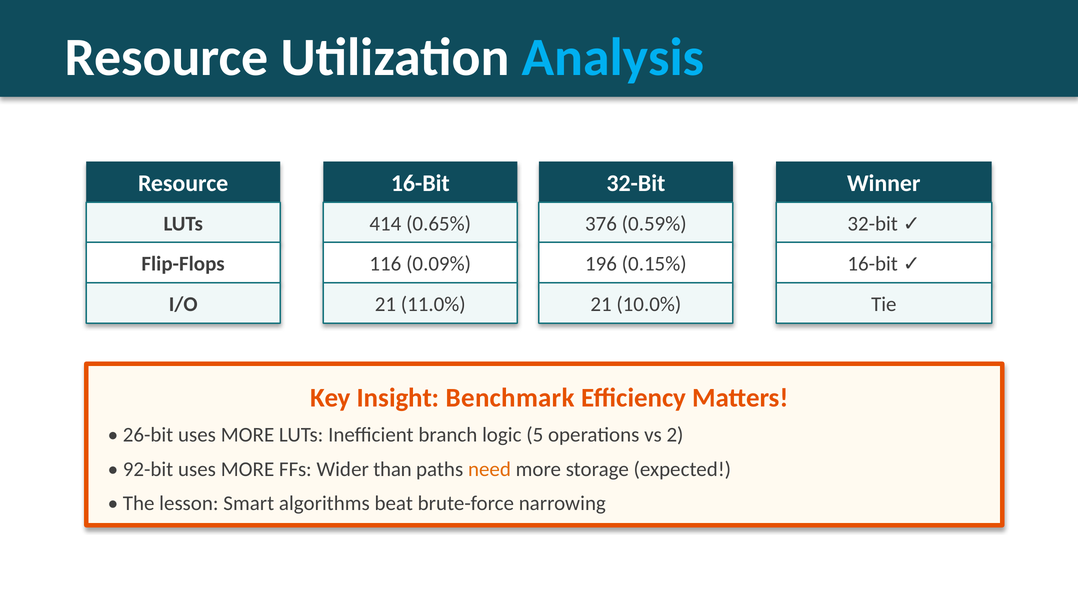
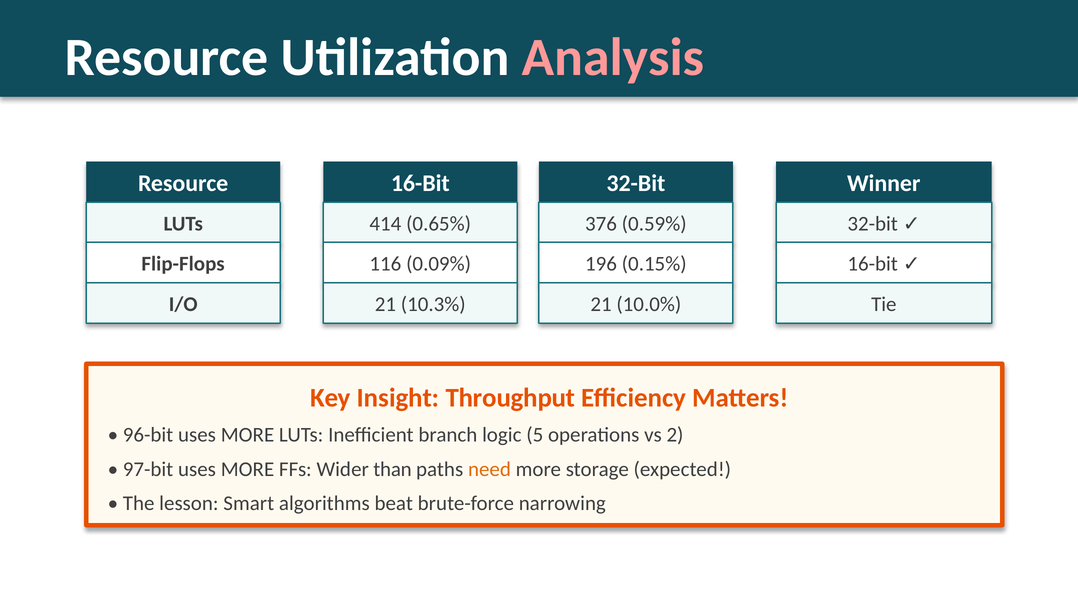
Analysis colour: light blue -> pink (613, 58)
11.0%: 11.0% -> 10.3% (433, 305)
Benchmark: Benchmark -> Throughput (510, 398)
26-bit: 26-bit -> 96-bit (148, 435)
92-bit: 92-bit -> 97-bit (148, 469)
